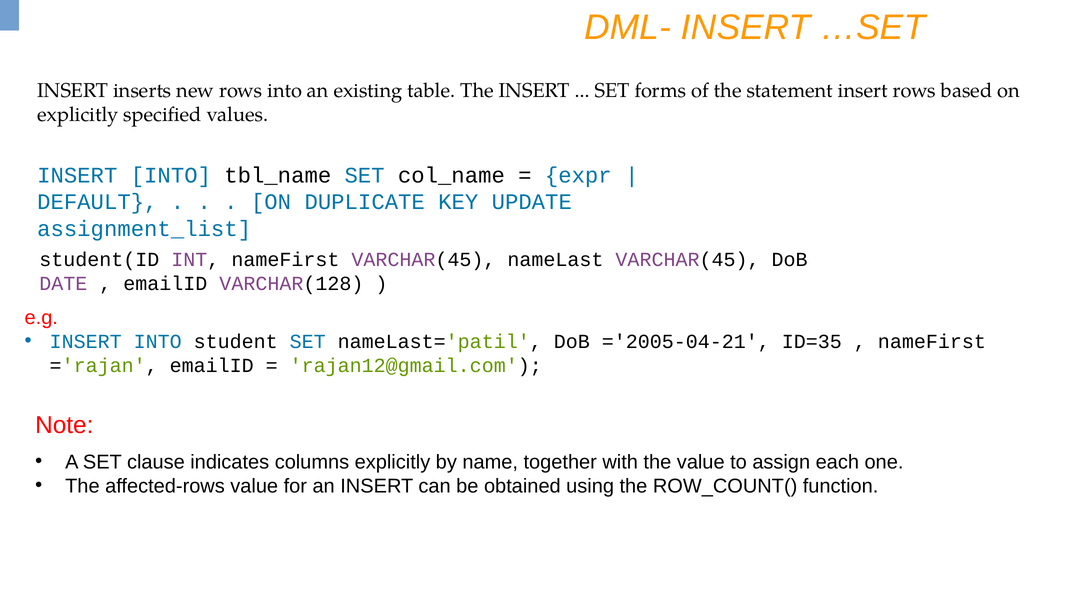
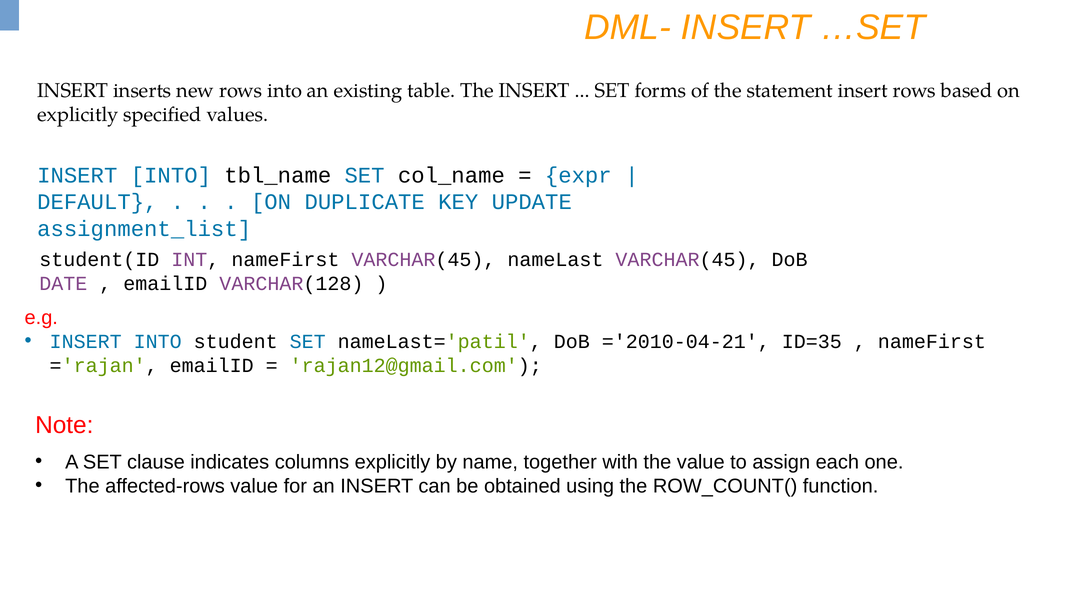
='2005-04-21: ='2005-04-21 -> ='2010-04-21 (686, 342)
